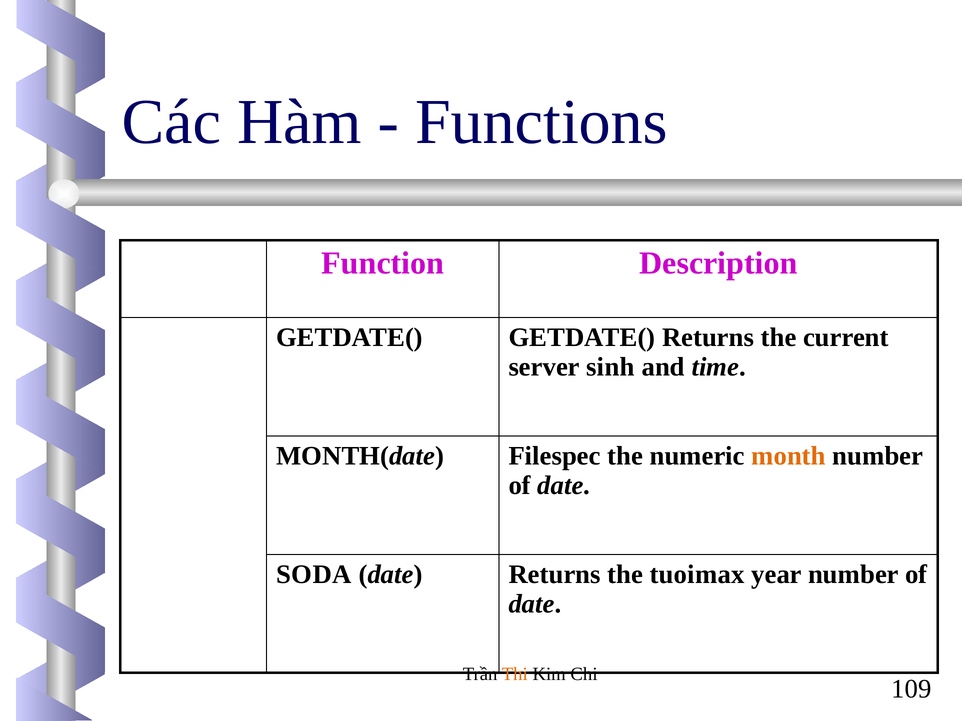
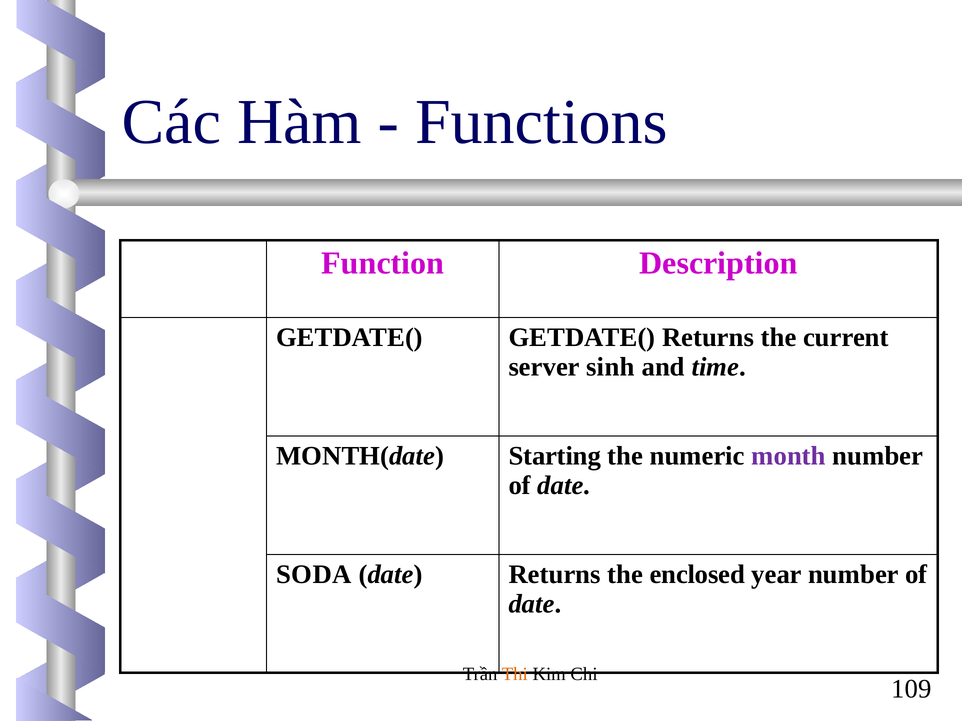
Filespec: Filespec -> Starting (555, 456)
month colour: orange -> purple (789, 456)
tuoimax: tuoimax -> enclosed (697, 575)
